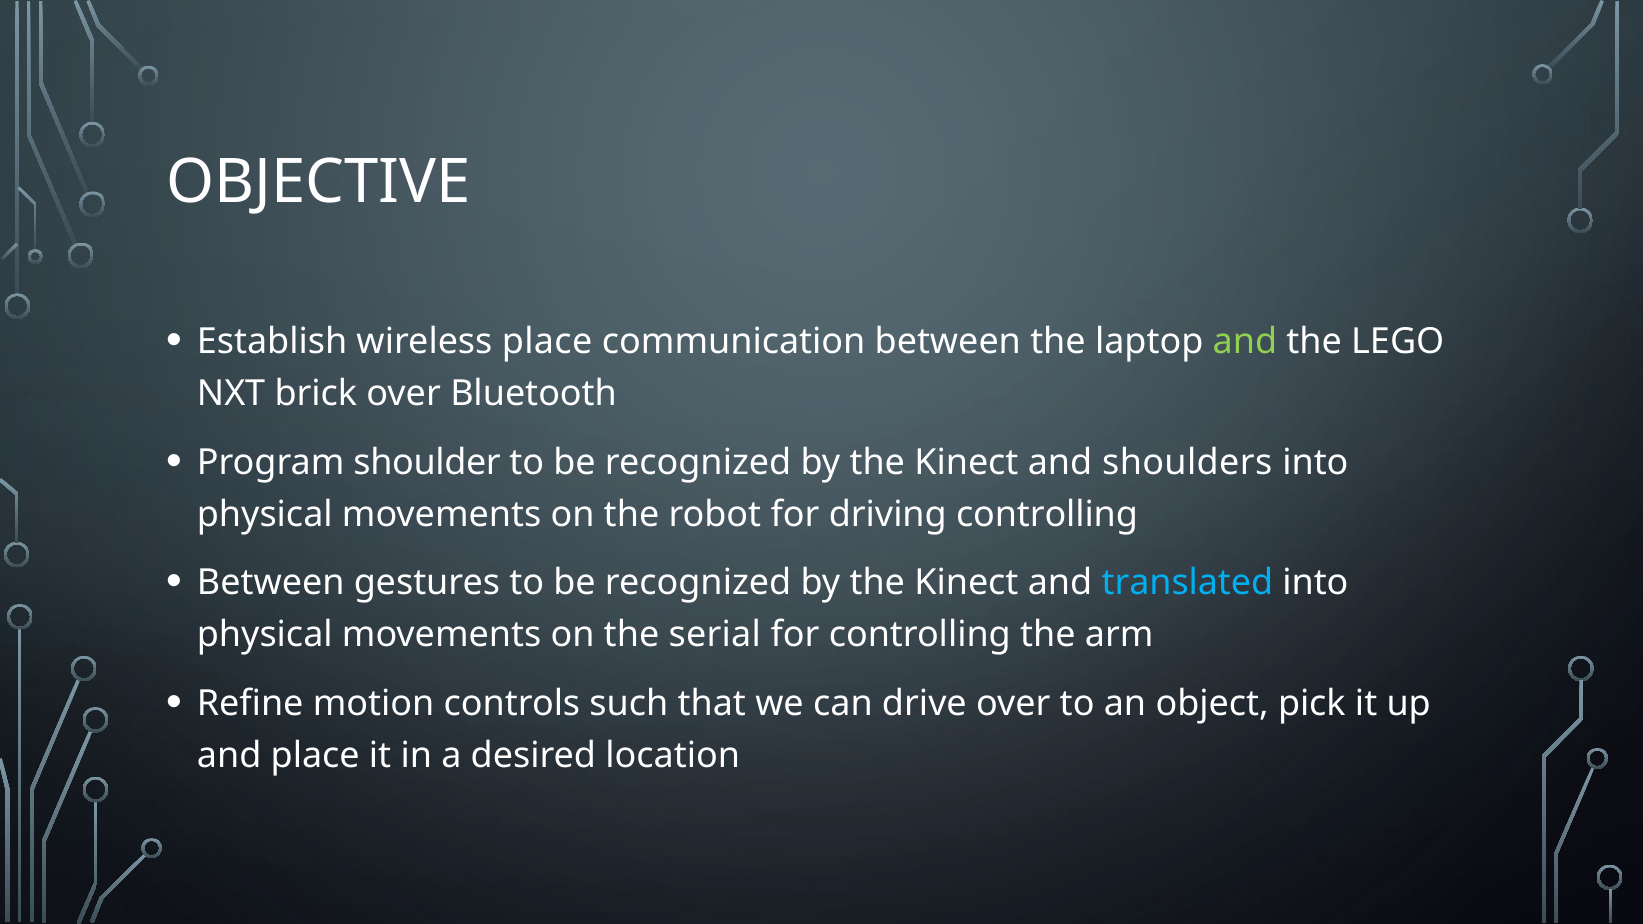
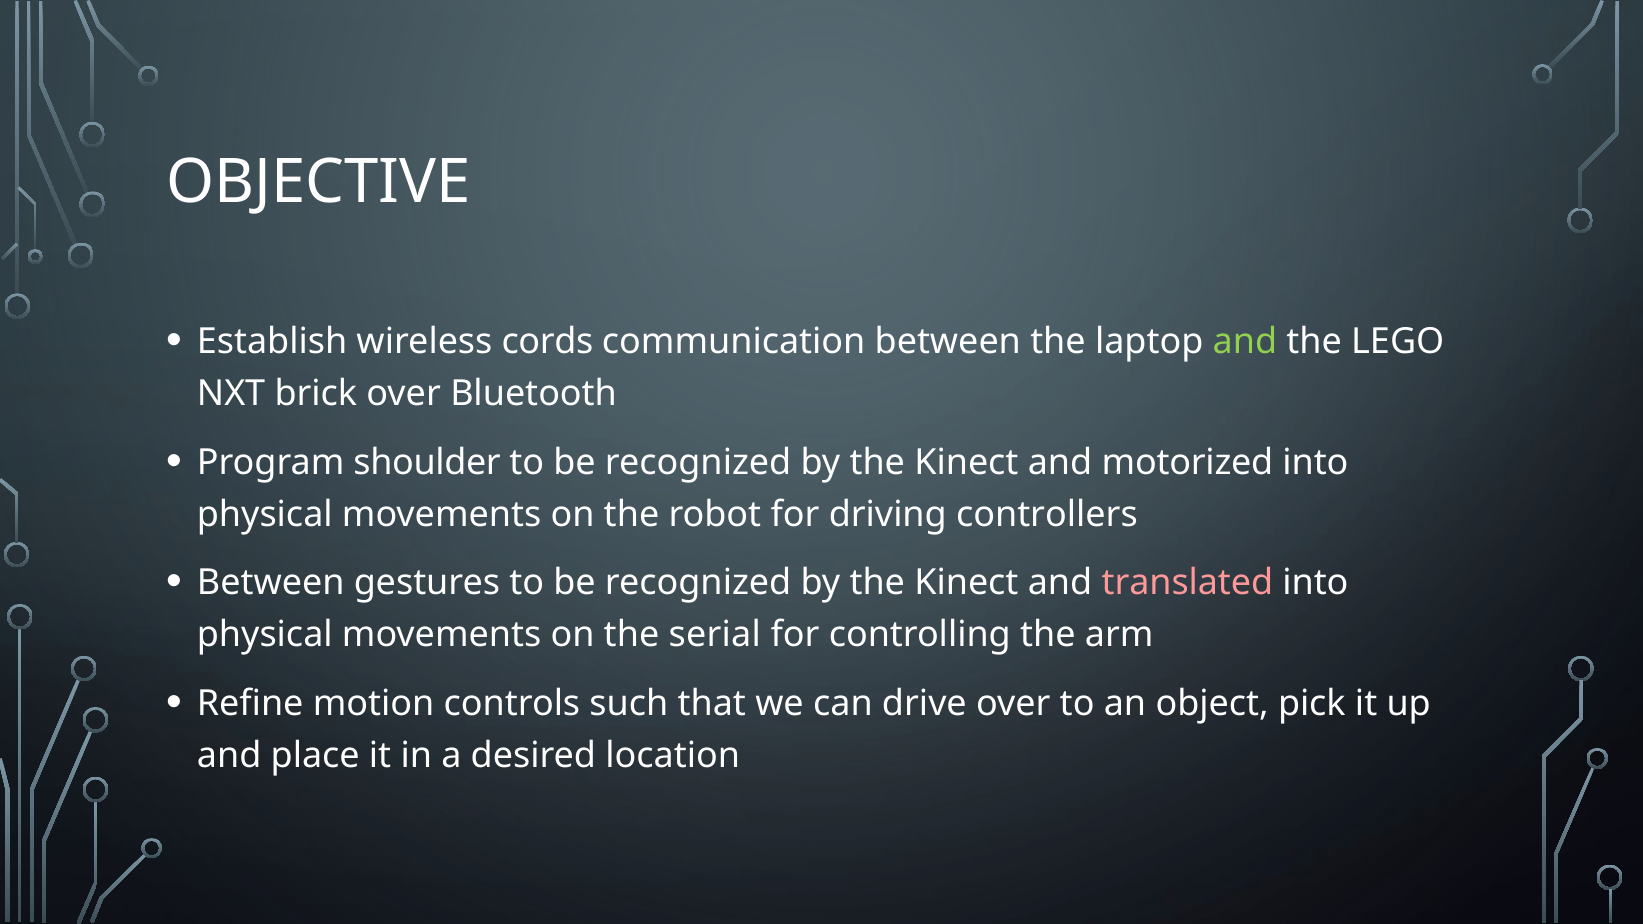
wireless place: place -> cords (547, 342)
shoulders: shoulders -> motorized (1188, 463)
driving controlling: controlling -> controllers (1047, 514)
translated colour: light blue -> pink (1187, 583)
